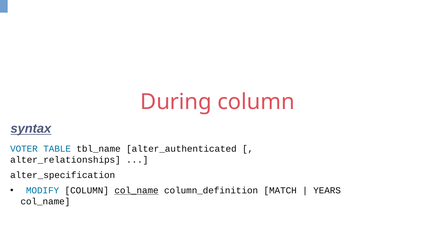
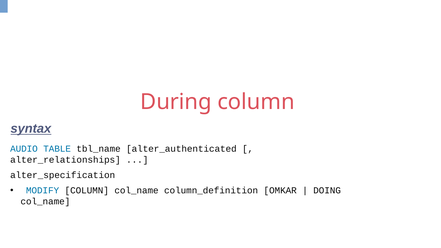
VOTER: VOTER -> AUDIO (24, 149)
col_name underline: present -> none (137, 191)
MATCH: MATCH -> OMKAR (280, 191)
YEARS: YEARS -> DOING (327, 191)
